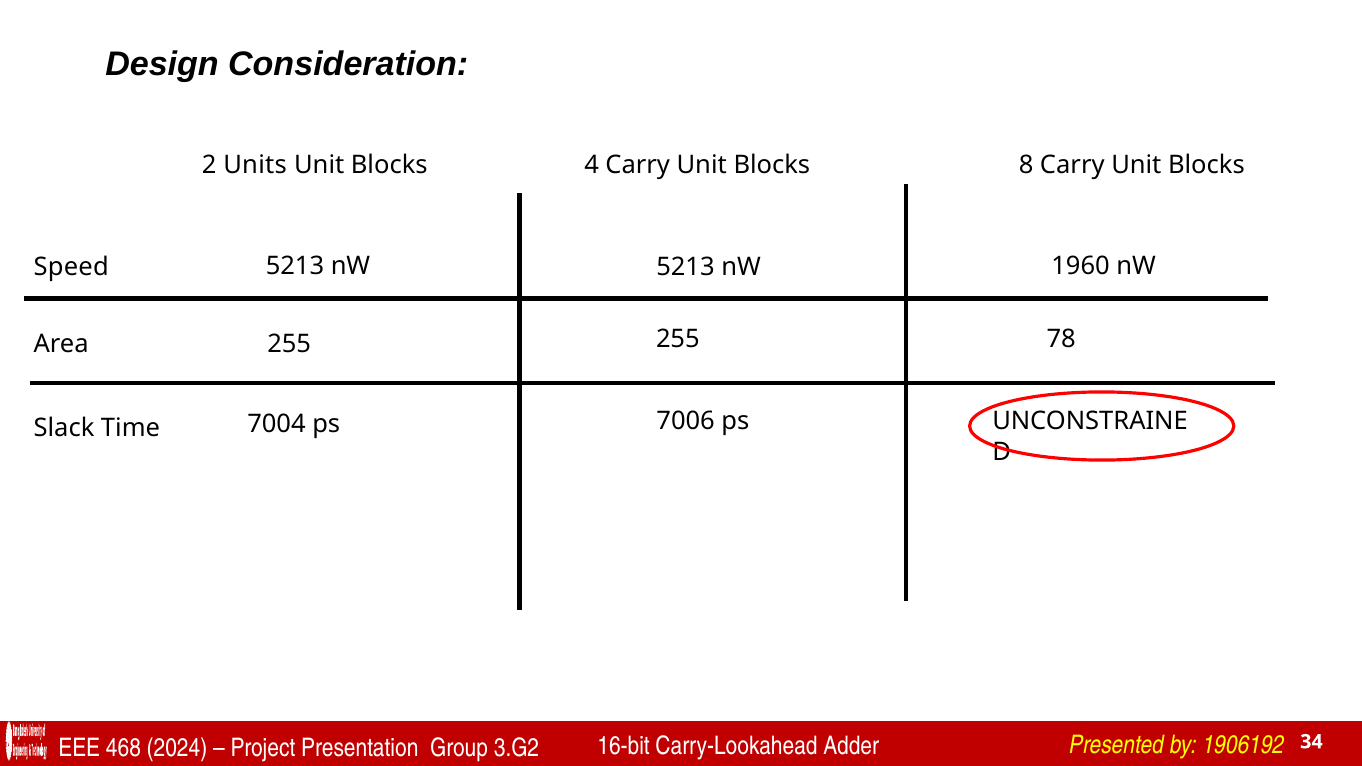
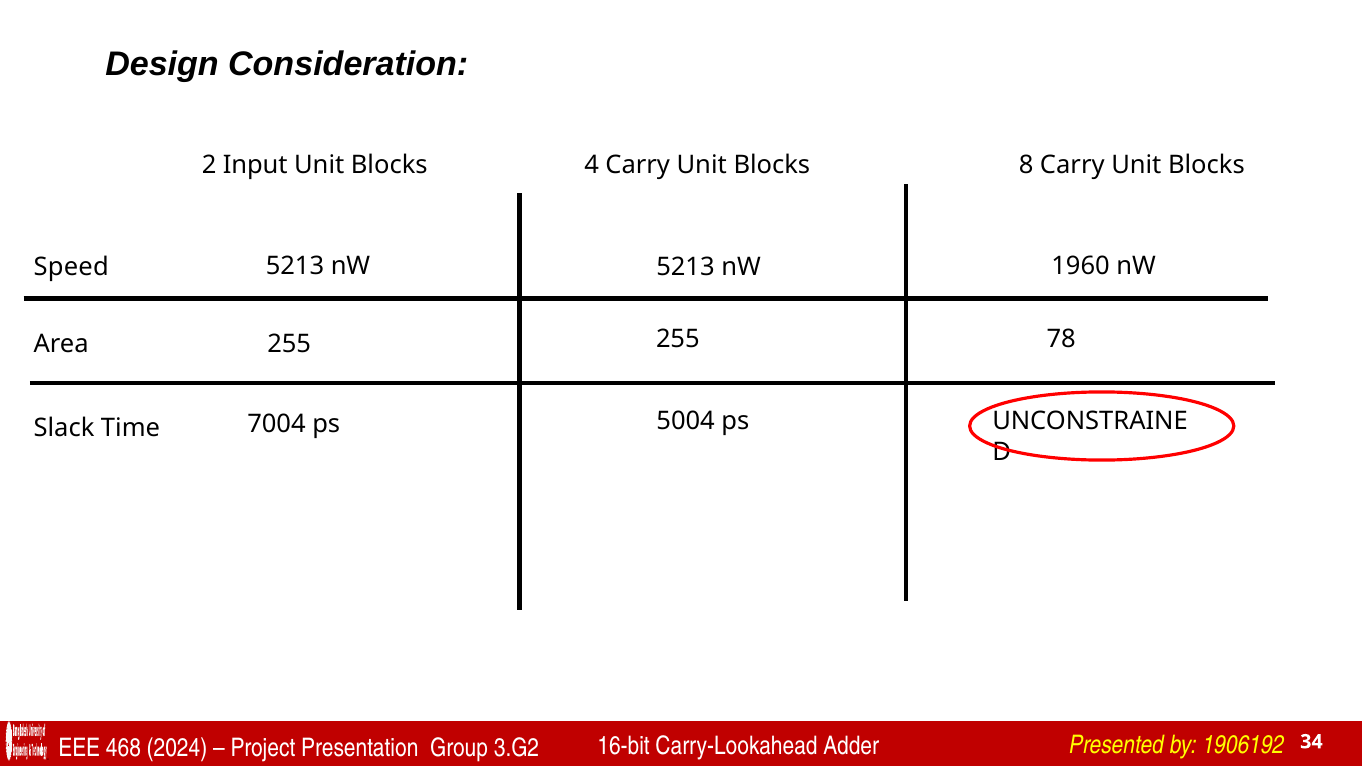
Units: Units -> Input (255, 165)
7006: 7006 -> 5004 (686, 421)
